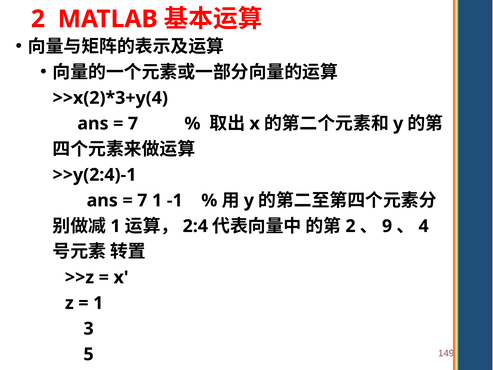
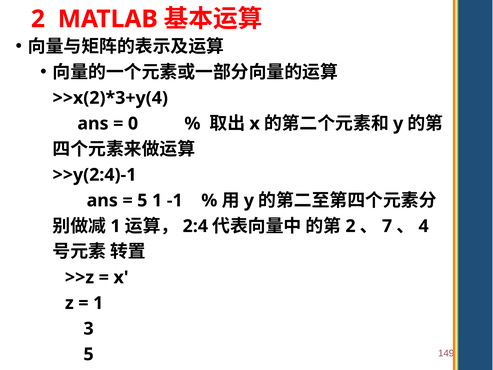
7: 7 -> 0 (133, 124)
7: 7 -> 5 (142, 200)
9: 9 -> 7 (387, 226)
